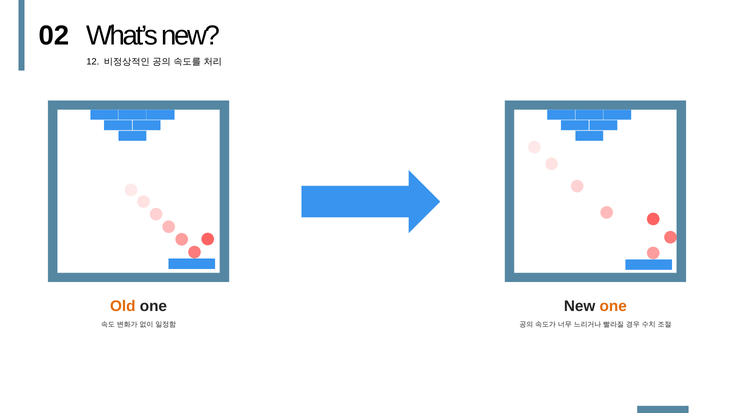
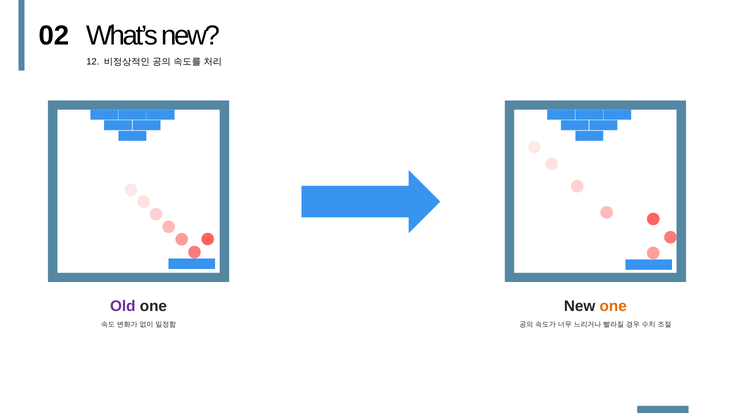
Old colour: orange -> purple (123, 306)
